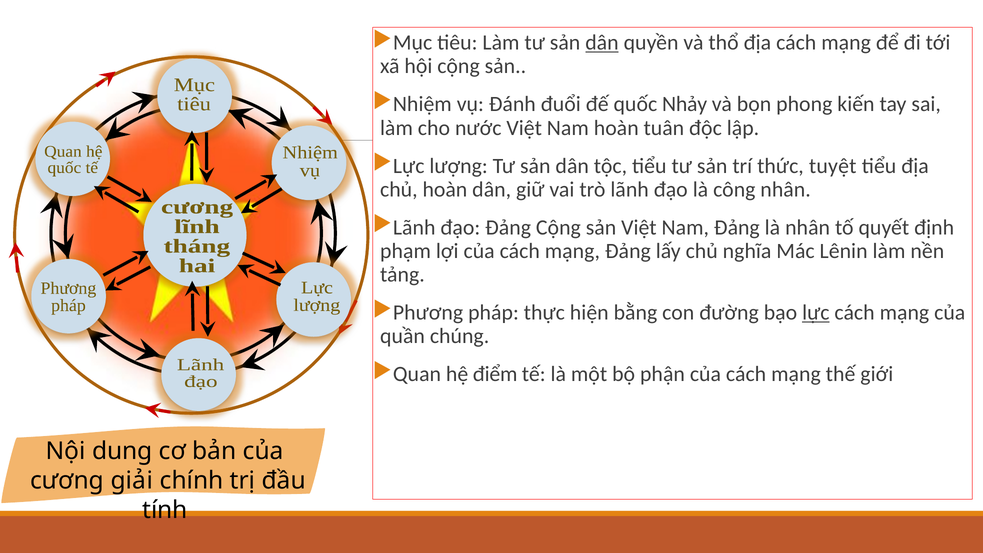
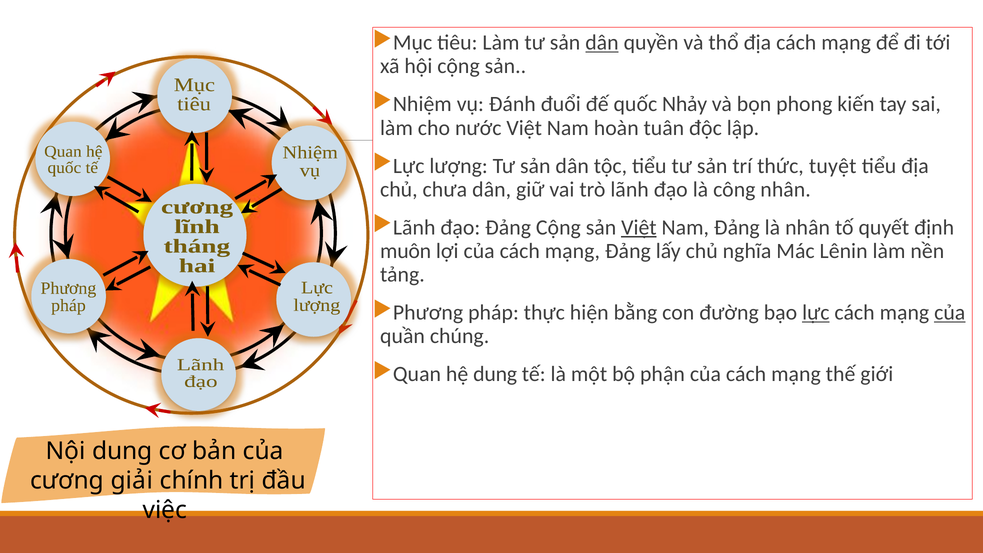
chủ hoàn: hoàn -> chưa (445, 189)
Việt underline: none -> present (639, 227)
phạm: phạm -> muôn (406, 251)
của underline: none -> present (950, 313)
hệ điểm: điểm -> dung (495, 374)
tính: tính -> việc (165, 510)
